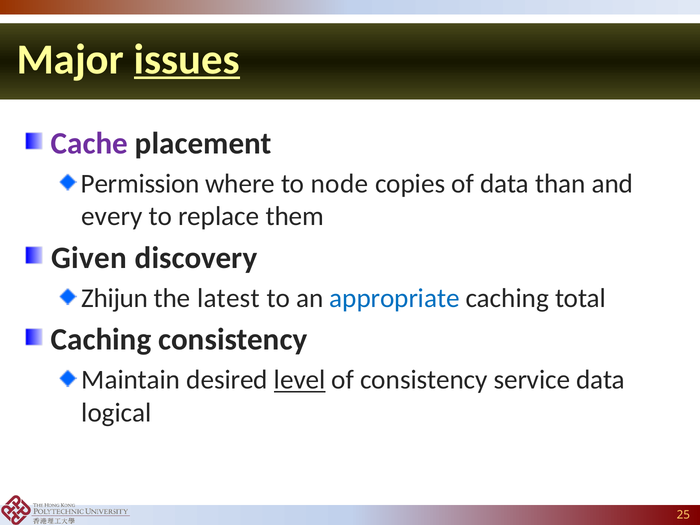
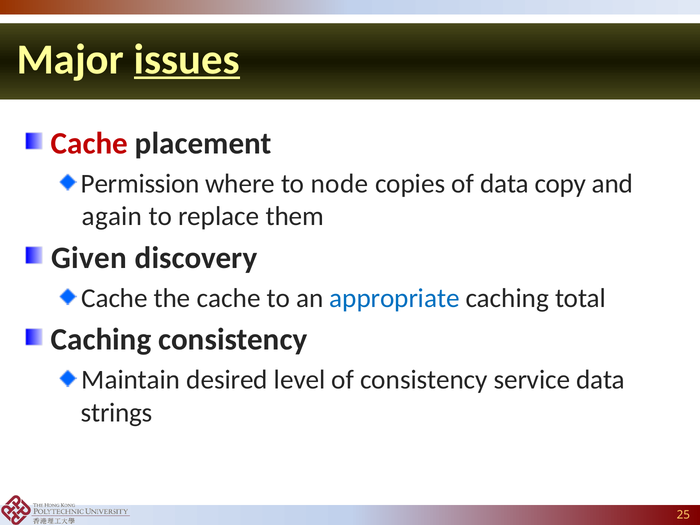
Cache colour: purple -> red (89, 144)
than: than -> copy (560, 184)
every: every -> again (112, 216)
Zhijun: Zhijun -> Cache (115, 298)
the latest: latest -> cache (229, 298)
level underline: present -> none (300, 380)
logical: logical -> strings (117, 413)
